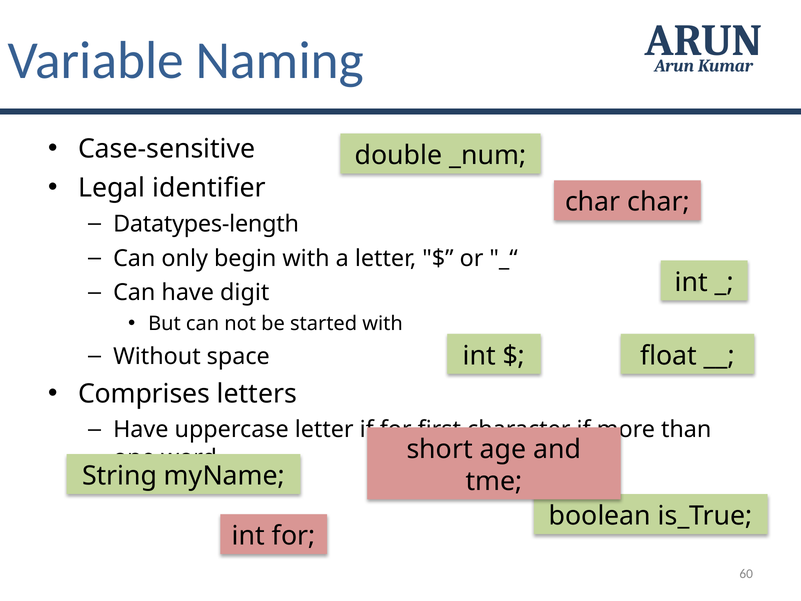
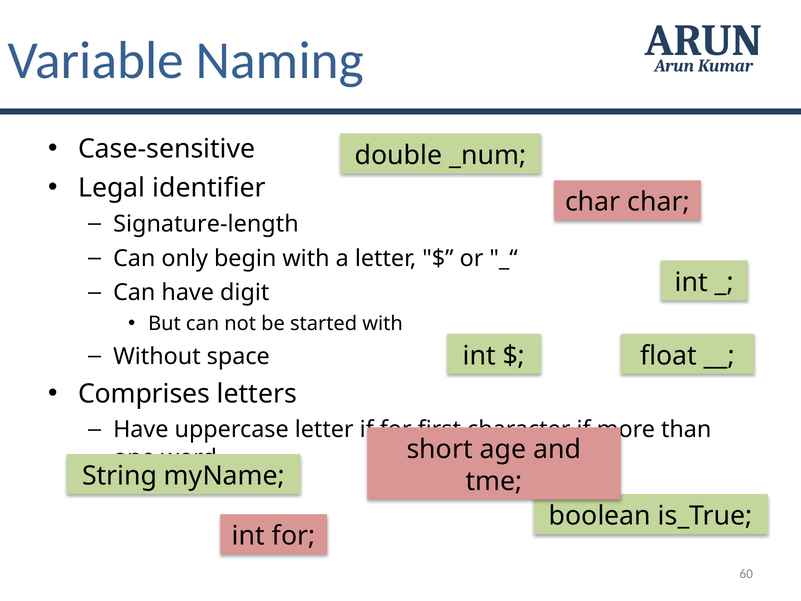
Datatypes-length: Datatypes-length -> Signature-length (206, 224)
